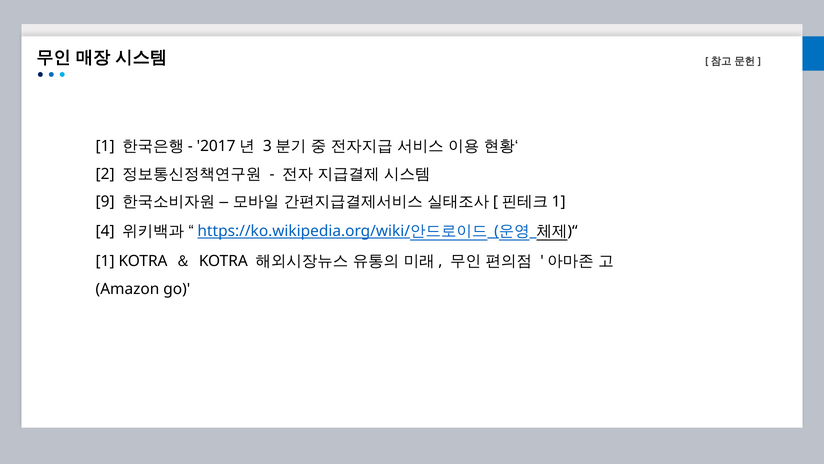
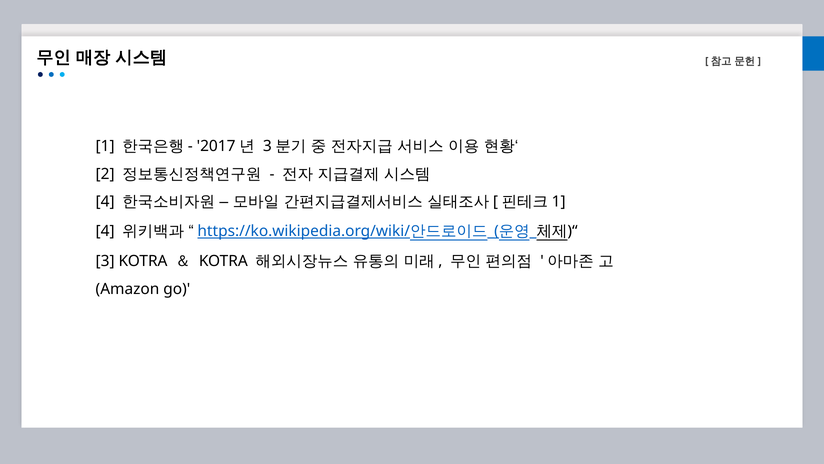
9: 9 -> 4 (105, 202)
1: 1 -> 3 (105, 261)
